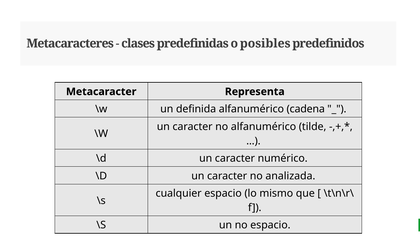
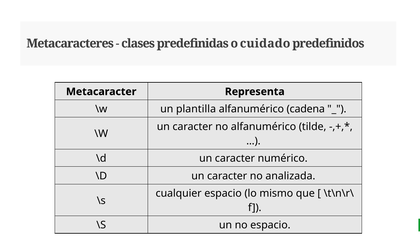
posibles: posibles -> cuidado (265, 43)
definida: definida -> plantilla (196, 109)
